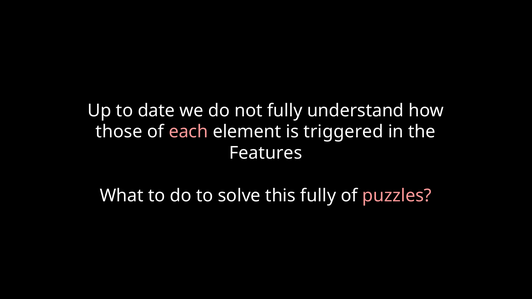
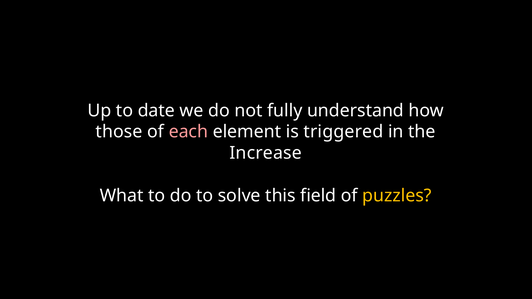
Features: Features -> Increase (266, 153)
this fully: fully -> field (318, 196)
puzzles colour: pink -> yellow (397, 196)
